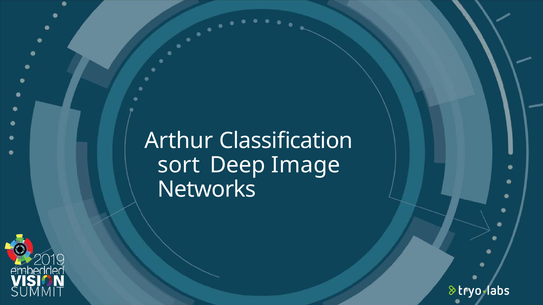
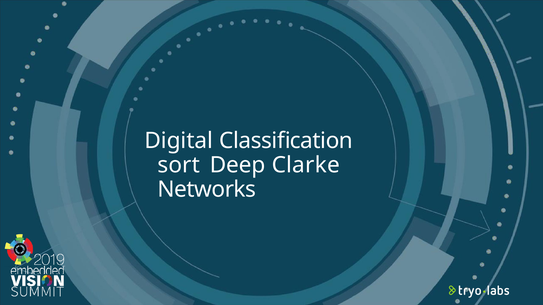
Arthur: Arthur -> Digital (179, 141)
Image: Image -> Clarke (306, 165)
